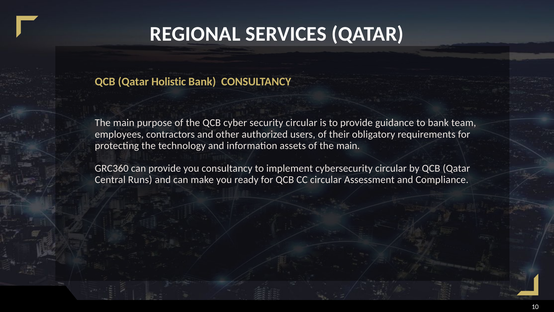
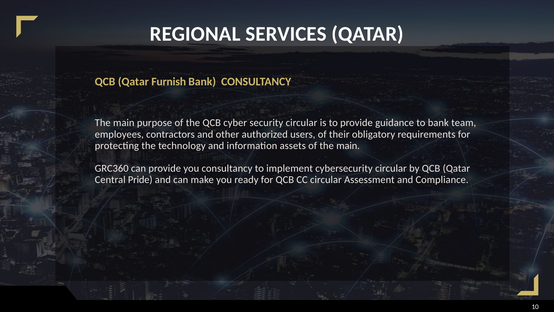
Holistic: Holistic -> Furnish (169, 82)
Runs: Runs -> Pride (140, 180)
